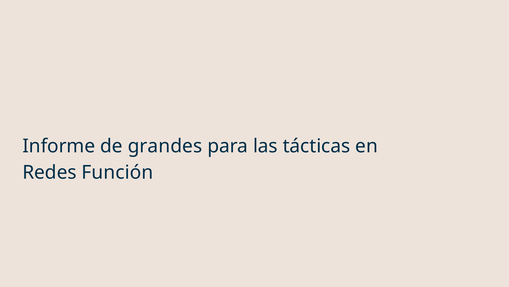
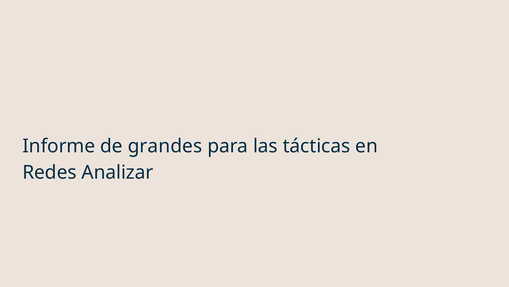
Función: Función -> Analizar (117, 172)
